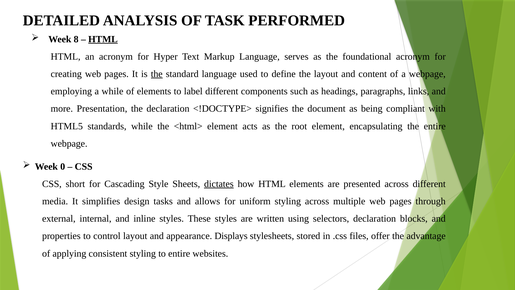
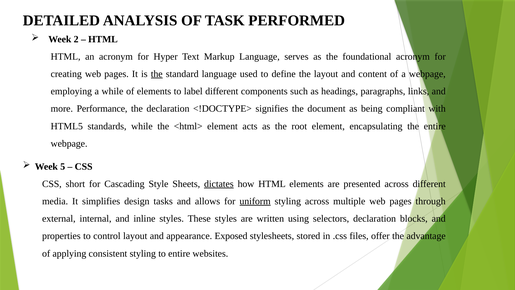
8: 8 -> 2 (76, 39)
HTML underline: present -> none (103, 39)
Presentation: Presentation -> Performance (102, 109)
0: 0 -> 5 (63, 166)
uniform underline: none -> present (255, 201)
Displays: Displays -> Exposed (231, 236)
